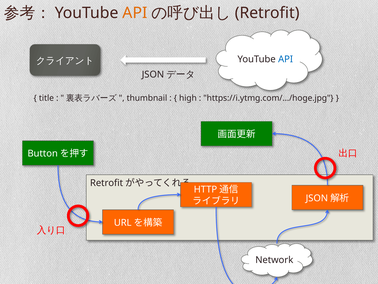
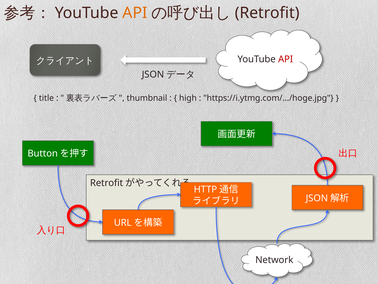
API colour: blue -> red (286, 59)
